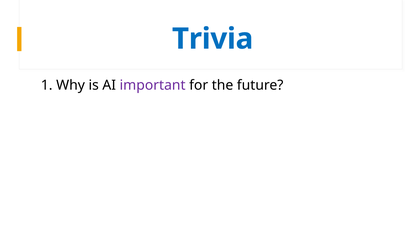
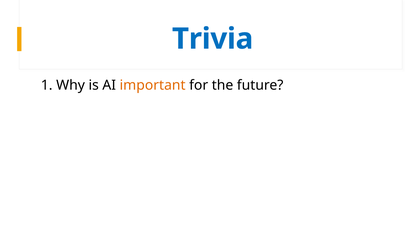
important colour: purple -> orange (153, 85)
